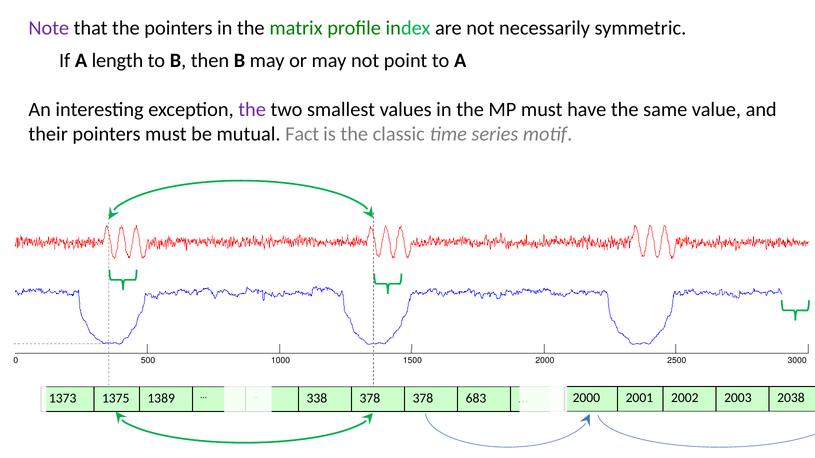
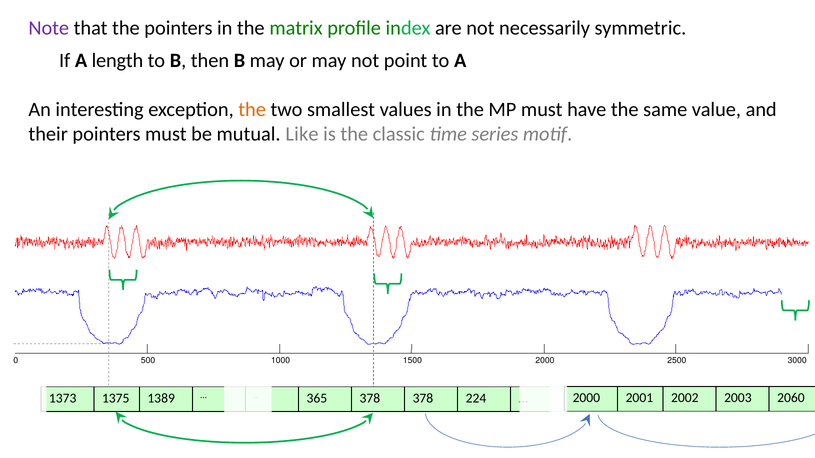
the colour: purple -> orange (252, 110)
Fact: Fact -> Like (302, 134)
338: 338 -> 365 (317, 399)
683: 683 -> 224 (476, 399)
2038: 2038 -> 2060 (791, 398)
